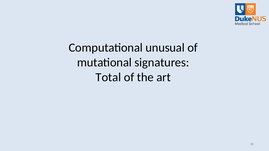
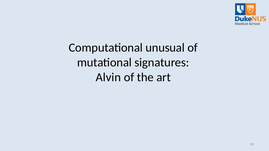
Total: Total -> Alvin (108, 77)
